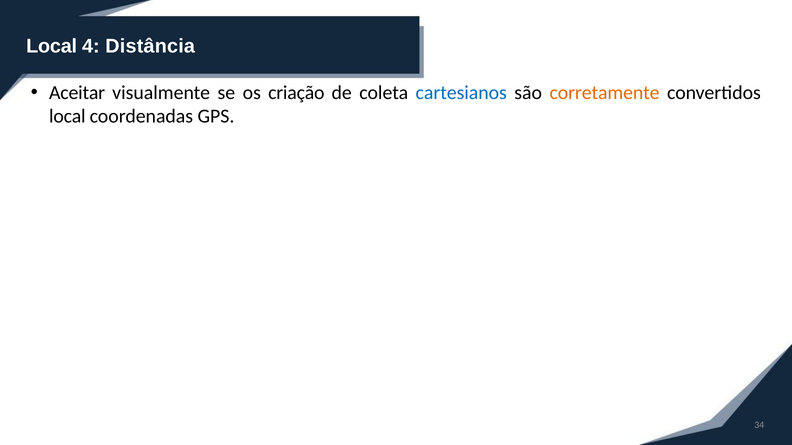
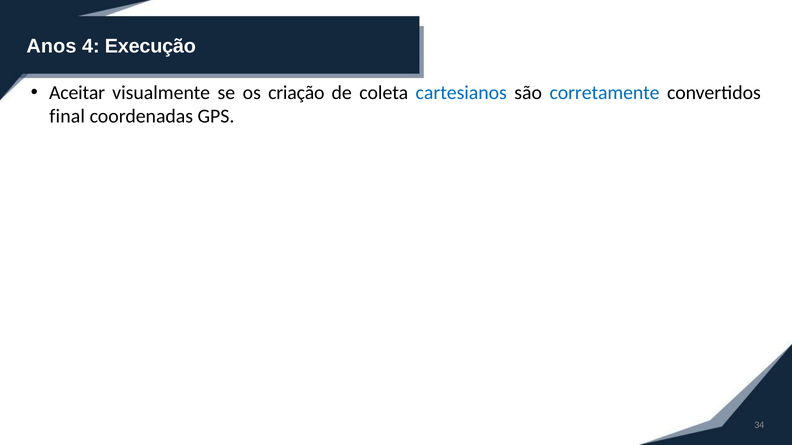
Local: Local -> Anos (51, 46)
Distância: Distância -> Execução (150, 46)
corretamente colour: orange -> blue (605, 93)
local: local -> final (67, 117)
